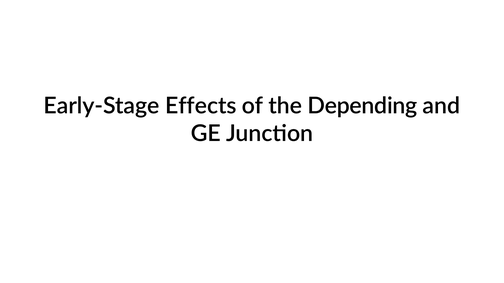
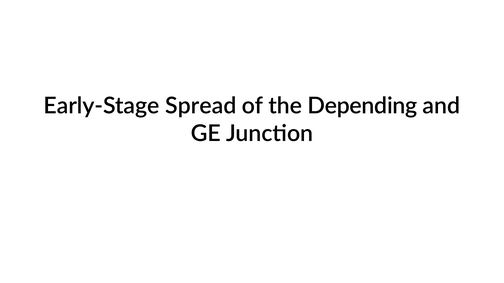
Effects: Effects -> Spread (201, 106)
